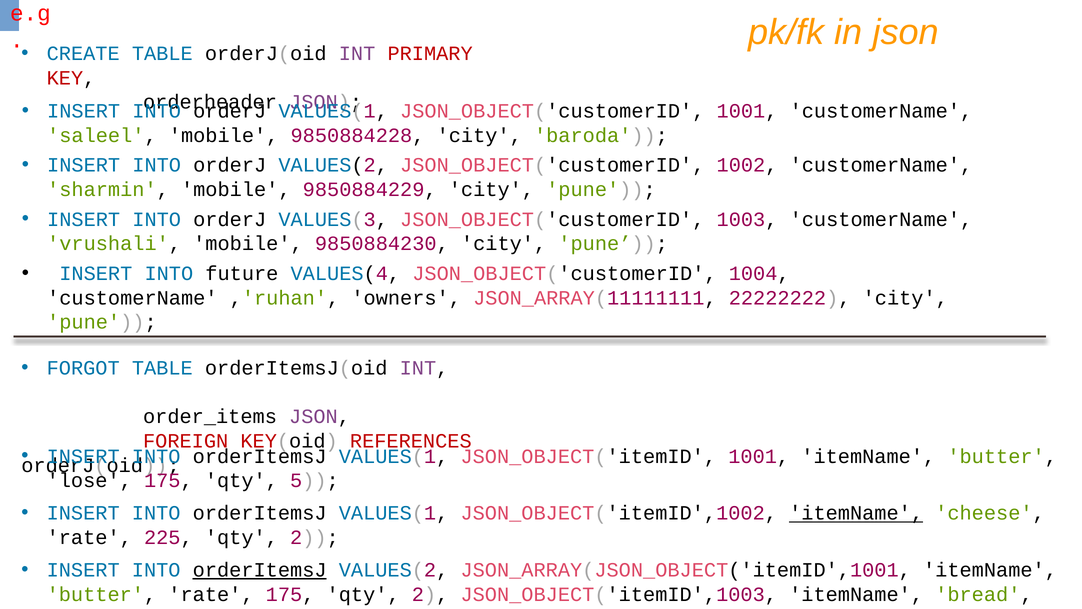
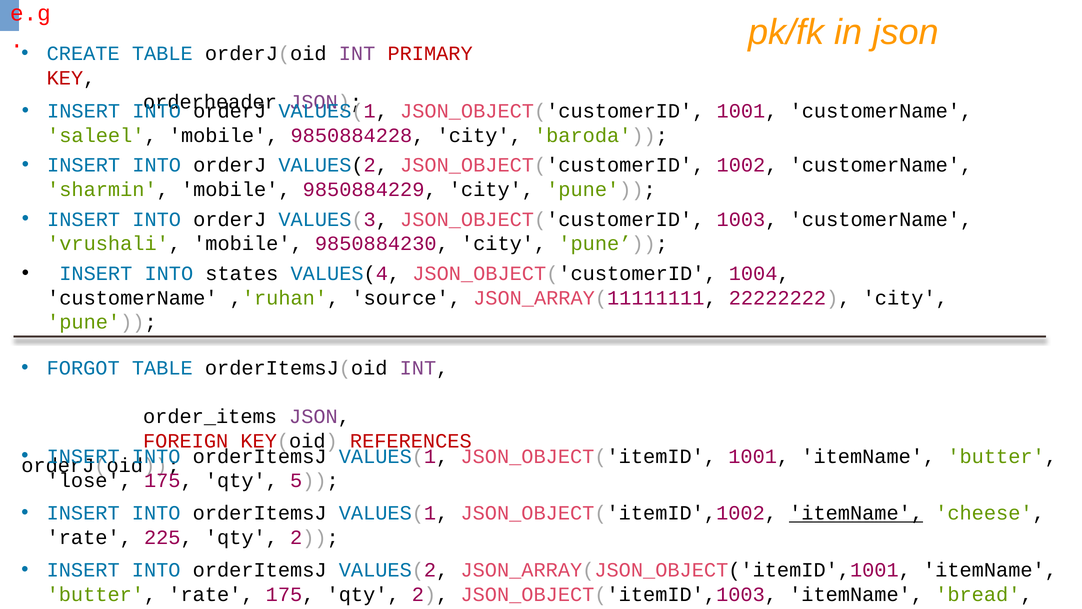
future: future -> states (242, 273)
owners: owners -> source (406, 298)
orderItemsJ underline: present -> none (260, 570)
